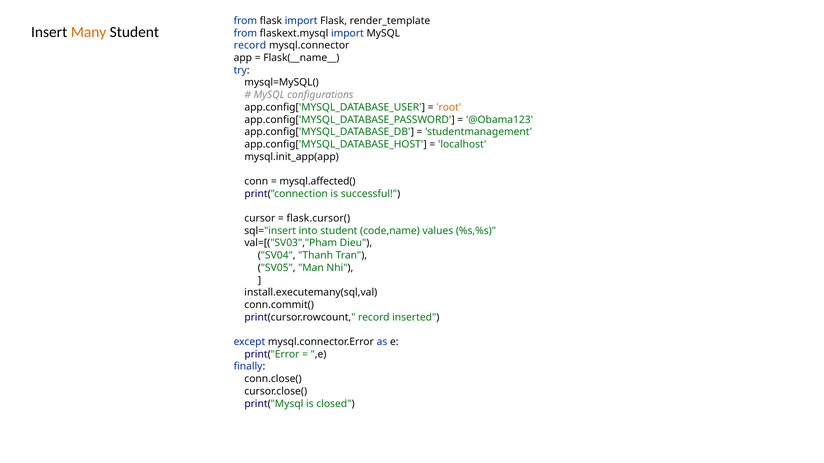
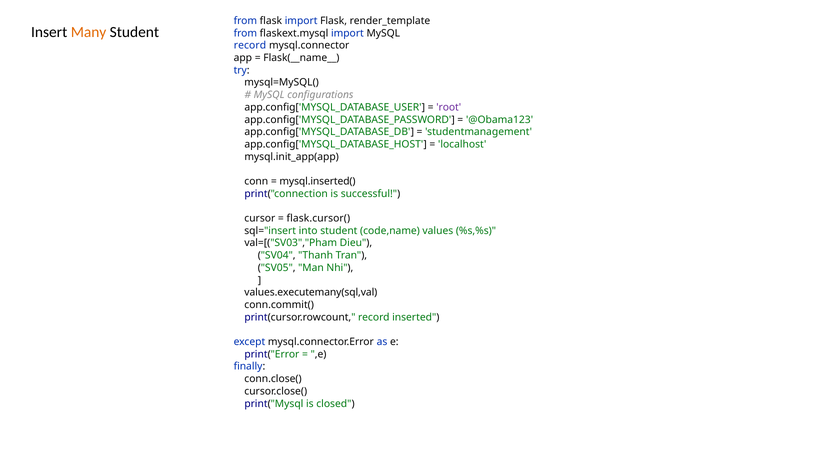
root colour: orange -> purple (449, 107)
mysql.affected(: mysql.affected( -> mysql.inserted( (318, 182)
install.executemany(sql,val: install.executemany(sql,val -> values.executemany(sql,val (311, 293)
